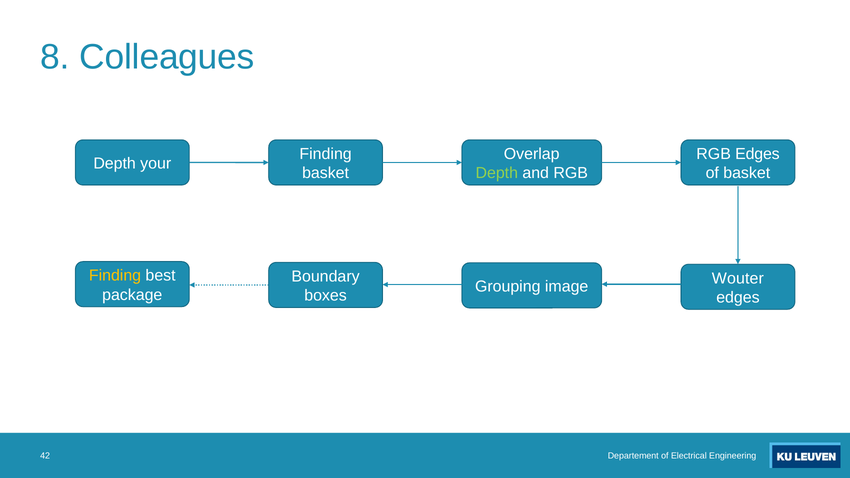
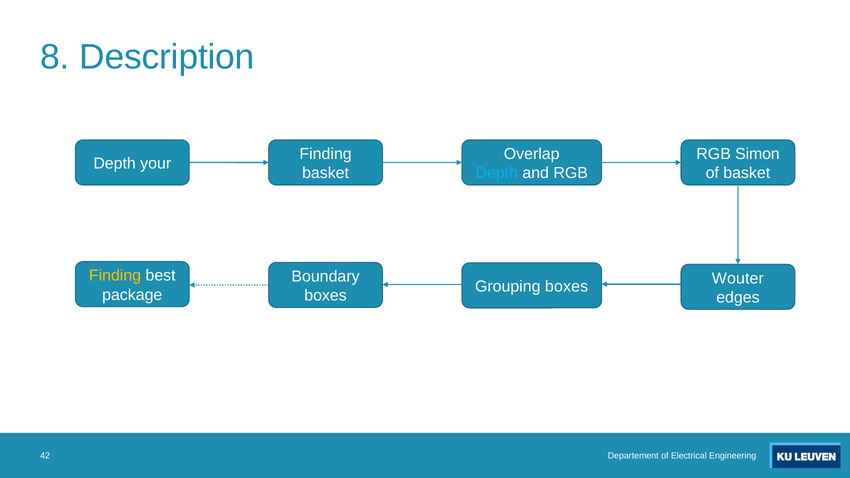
Colleagues: Colleagues -> Description (167, 57)
RGB Edges: Edges -> Simon (757, 154)
Depth colour: light green -> light blue (497, 173)
Grouping image: image -> boxes (567, 287)
